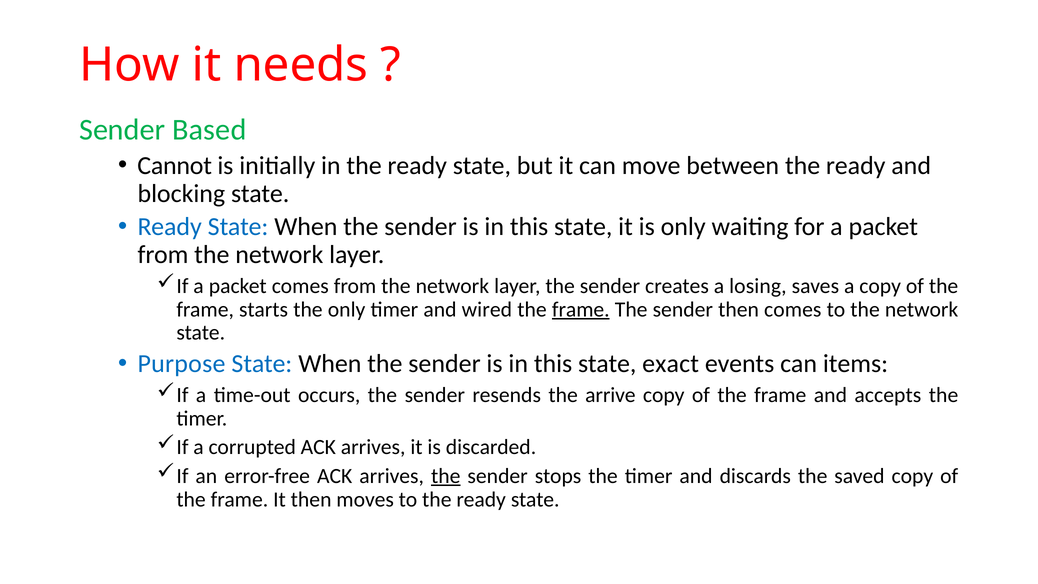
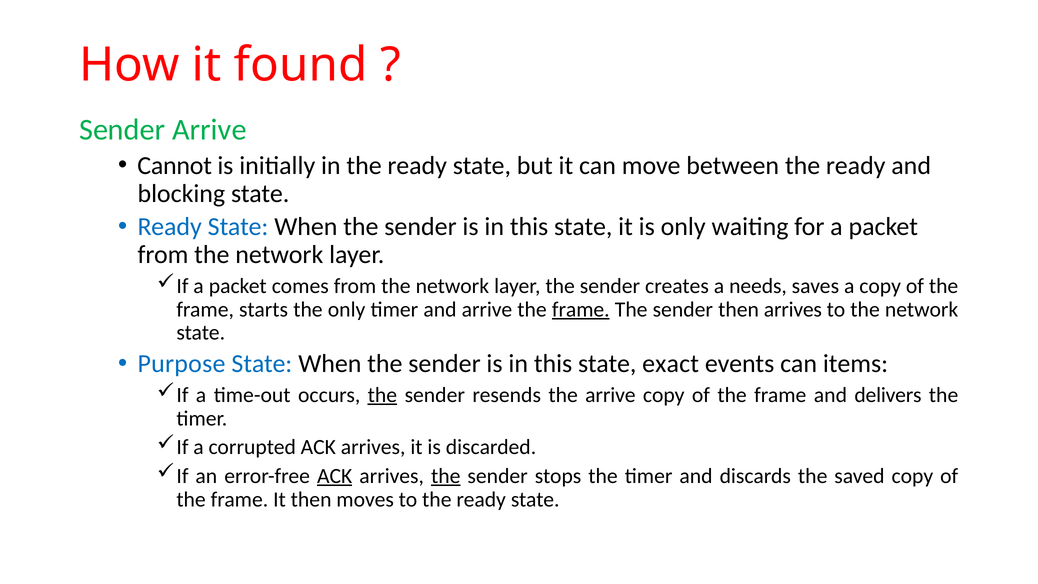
needs: needs -> found (301, 65)
Sender Based: Based -> Arrive (209, 130)
losing: losing -> needs (758, 286)
and wired: wired -> arrive (487, 309)
then comes: comes -> arrives (793, 309)
the underline: none -> present (382, 395)
accepts: accepts -> delivers (888, 395)
ACK underline: none -> present (335, 476)
